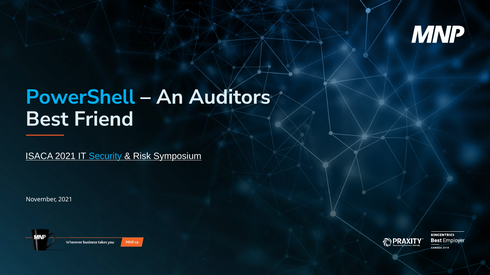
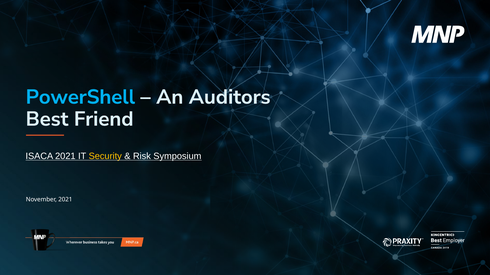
Security colour: light blue -> yellow (105, 157)
